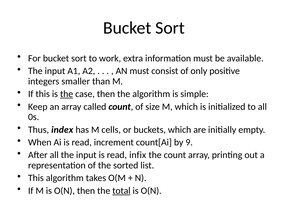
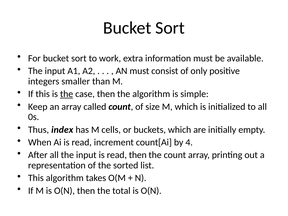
9: 9 -> 4 (189, 142)
read infix: infix -> then (138, 155)
total underline: present -> none (121, 191)
